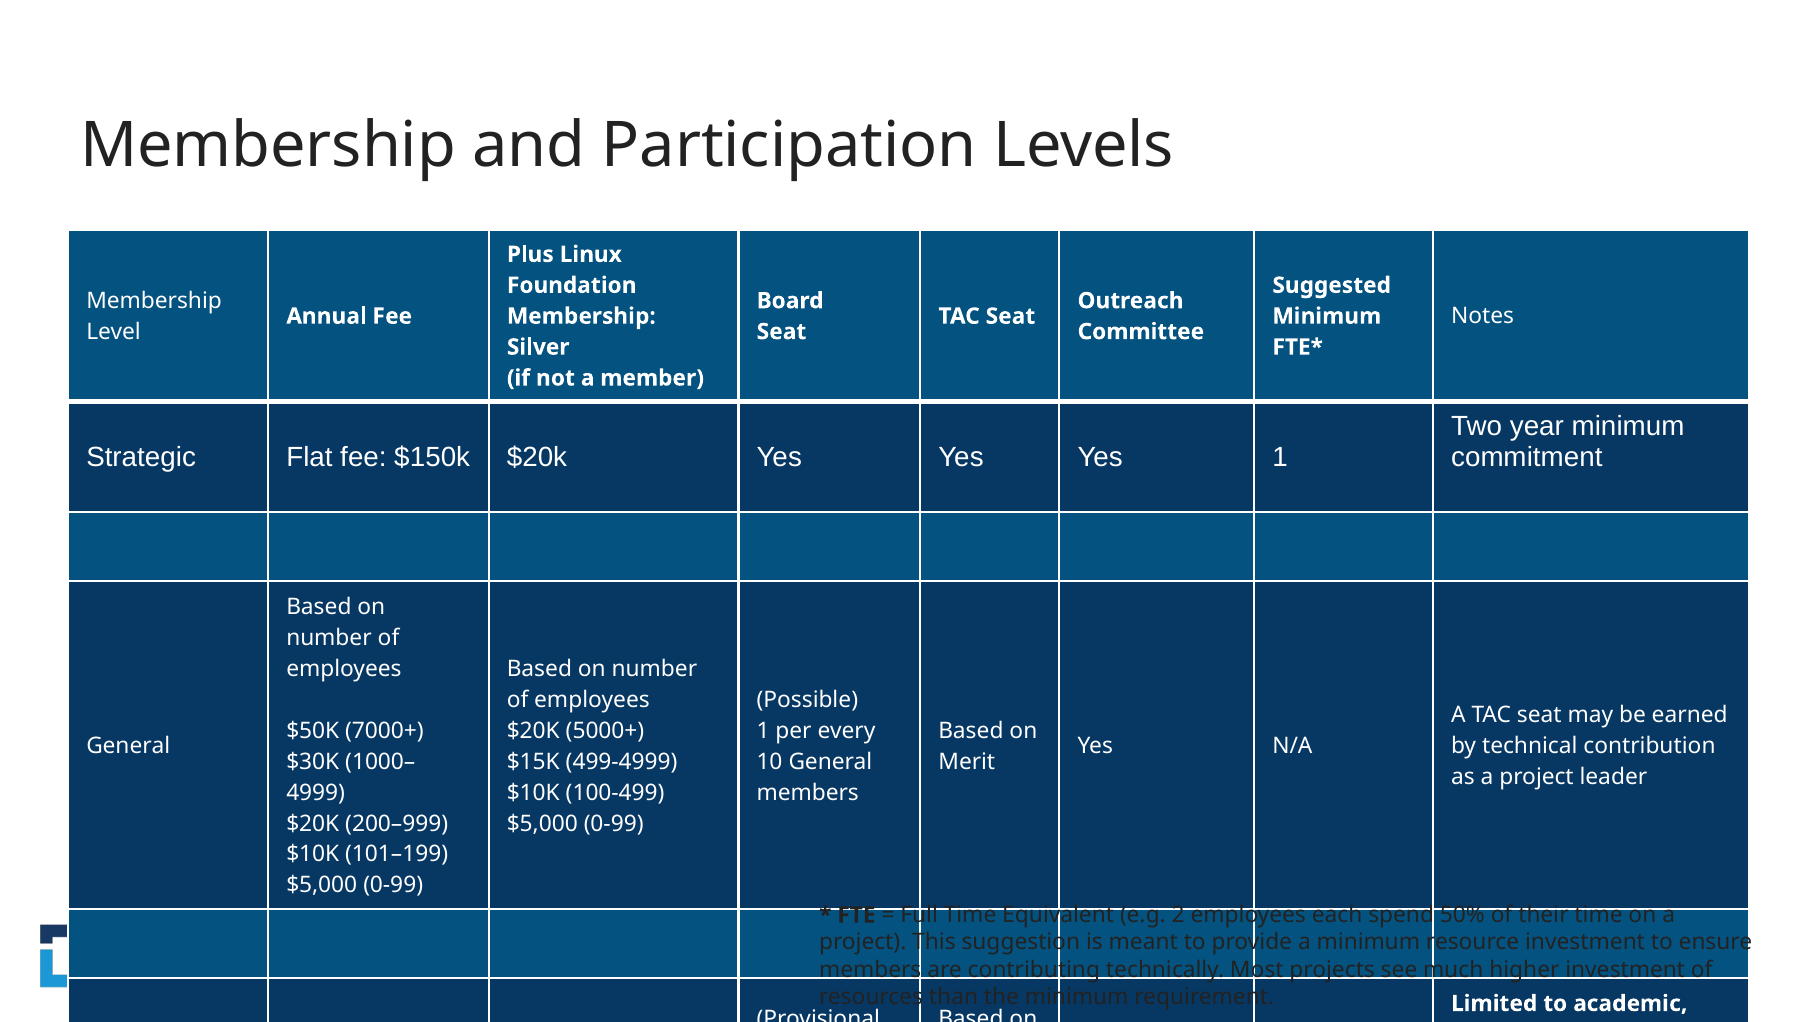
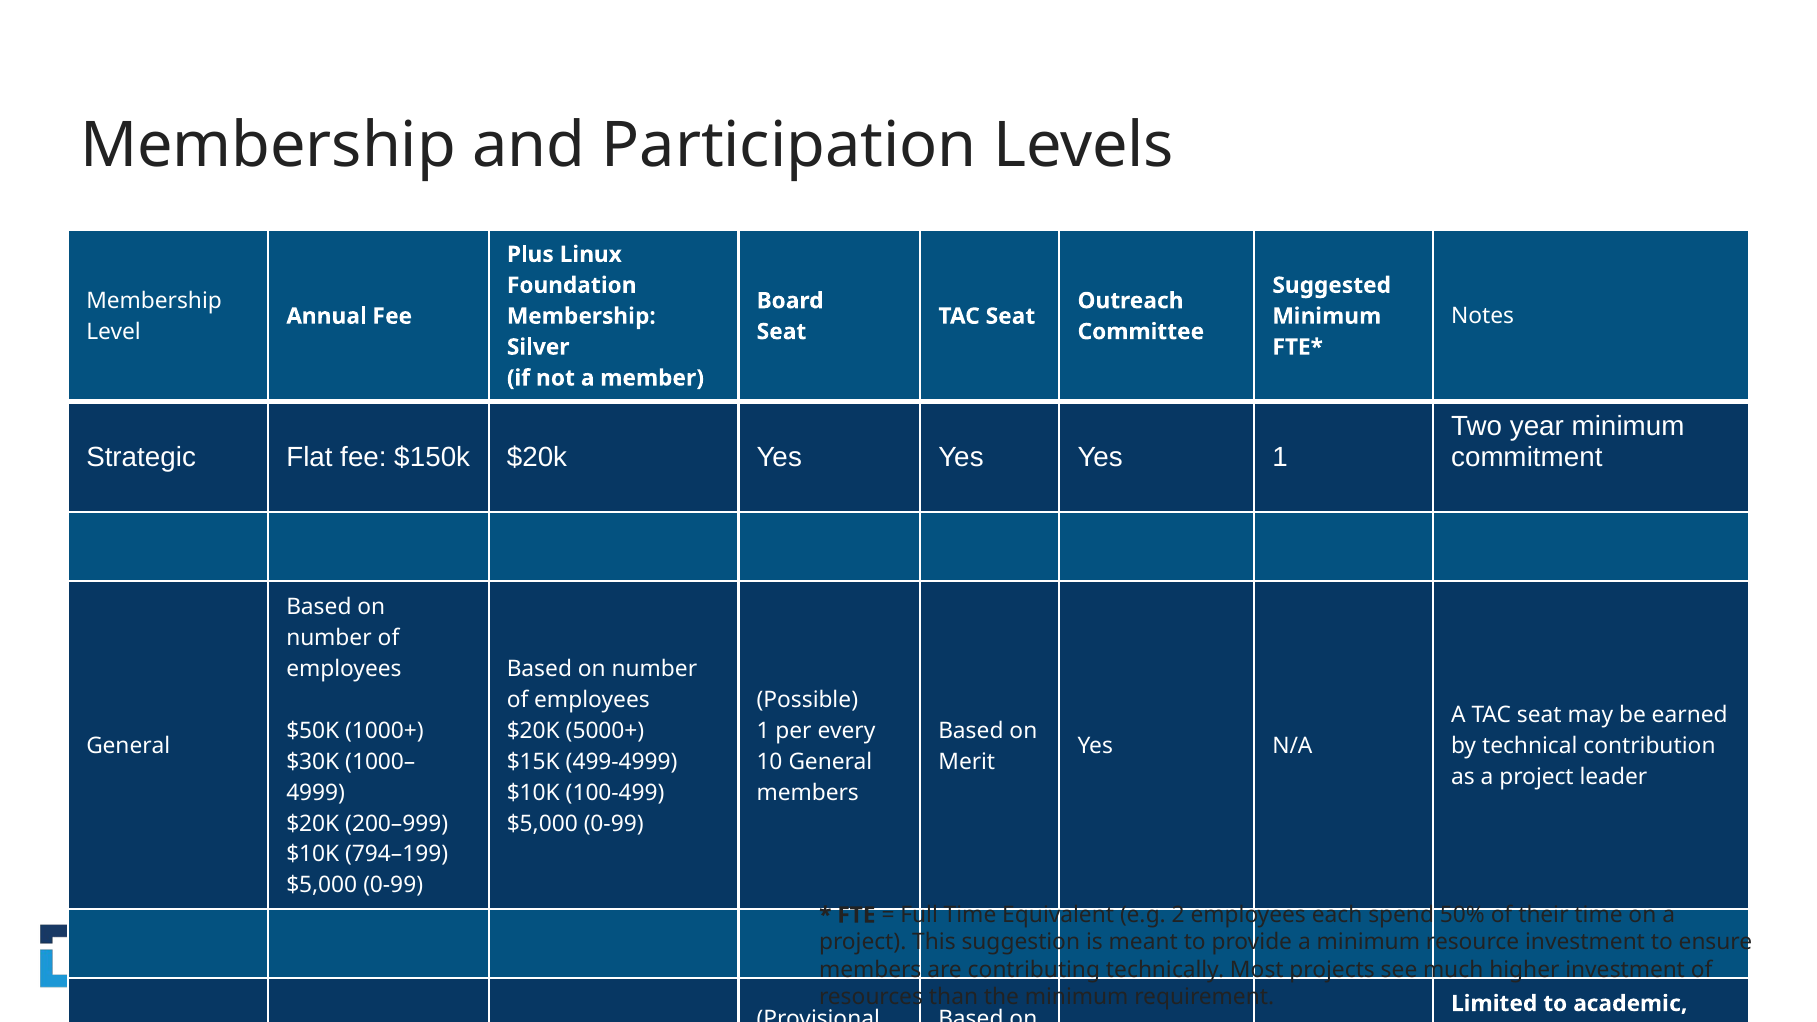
7000+: 7000+ -> 1000+ (384, 731)
101–199: 101–199 -> 794–199 (397, 854)
